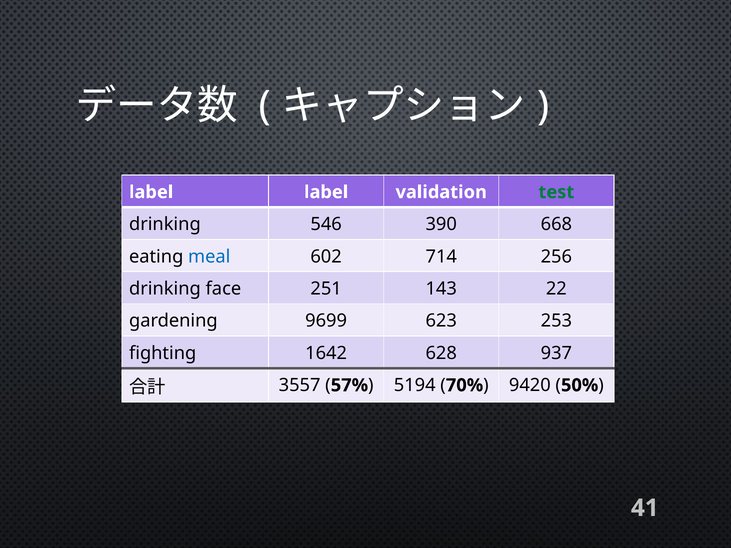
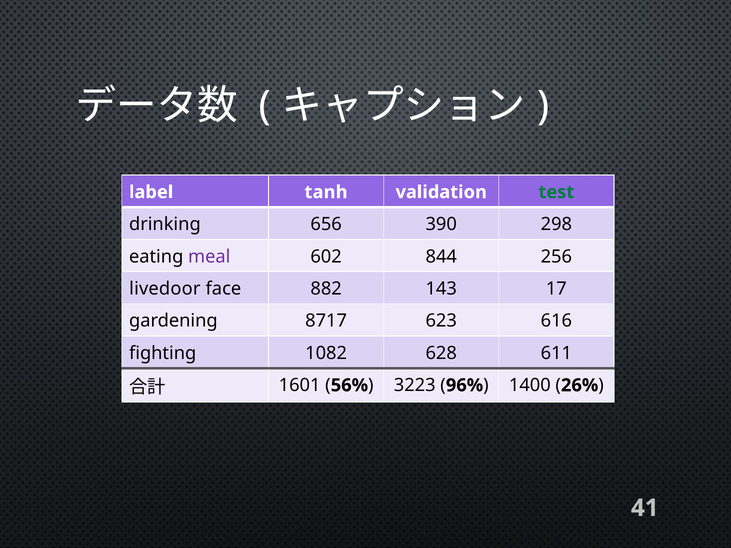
label label: label -> tanh (326, 192)
546: 546 -> 656 (326, 224)
668: 668 -> 298 (556, 224)
meal colour: blue -> purple (209, 257)
714: 714 -> 844 (441, 257)
drinking: drinking -> livedoor (165, 289)
251: 251 -> 882 (326, 289)
22: 22 -> 17 (556, 289)
9699: 9699 -> 8717 (326, 321)
253: 253 -> 616 (556, 321)
1642: 1642 -> 1082 (326, 353)
937: 937 -> 611 (556, 353)
3557: 3557 -> 1601 (300, 385)
57%: 57% -> 56% (349, 385)
5194: 5194 -> 3223 (415, 385)
70%: 70% -> 96% (465, 385)
9420: 9420 -> 1400 (530, 385)
50%: 50% -> 26% (580, 385)
